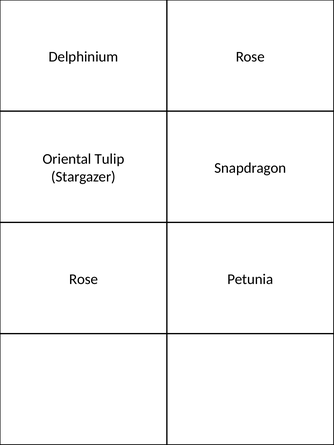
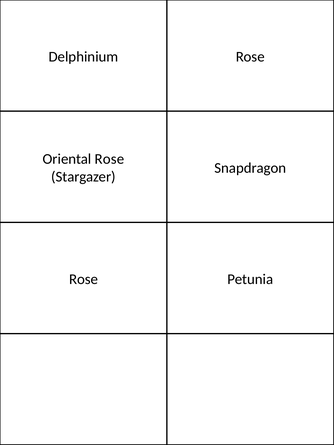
Oriental Tulip: Tulip -> Rose (109, 159)
